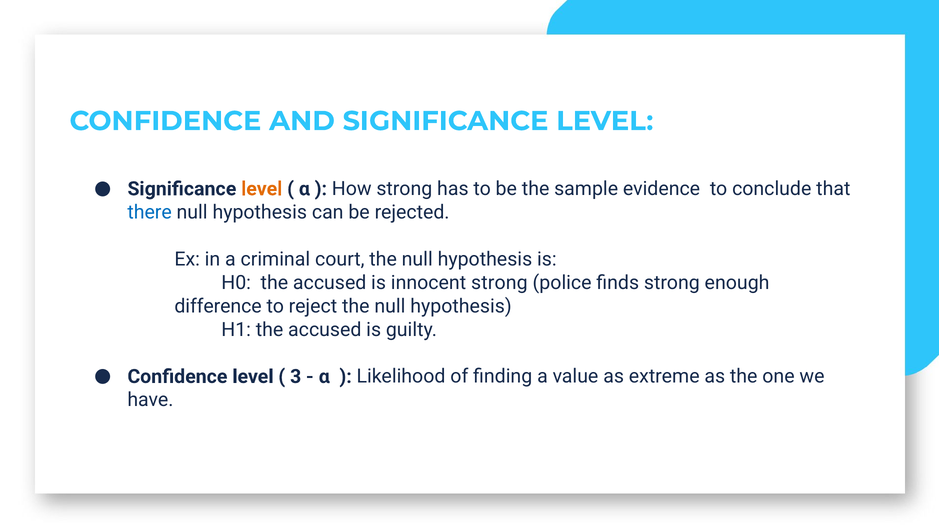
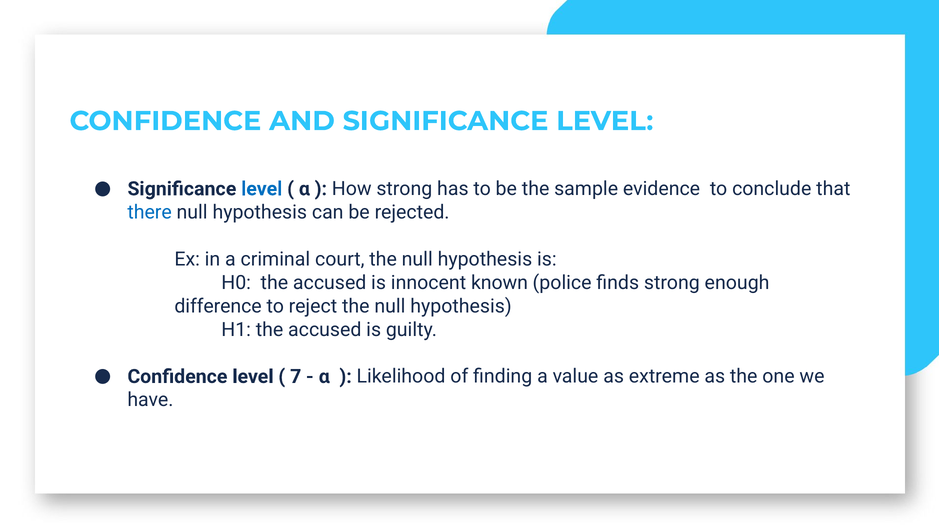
level colour: orange -> blue (262, 189)
innocent strong: strong -> known (499, 283)
3: 3 -> 7 (296, 377)
